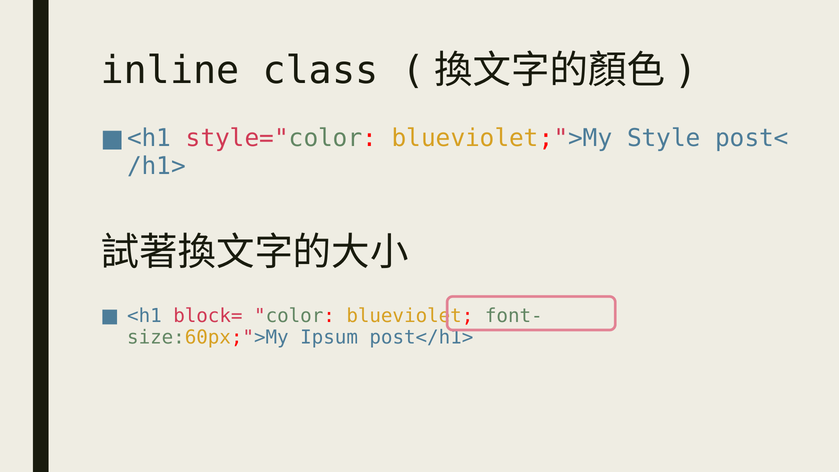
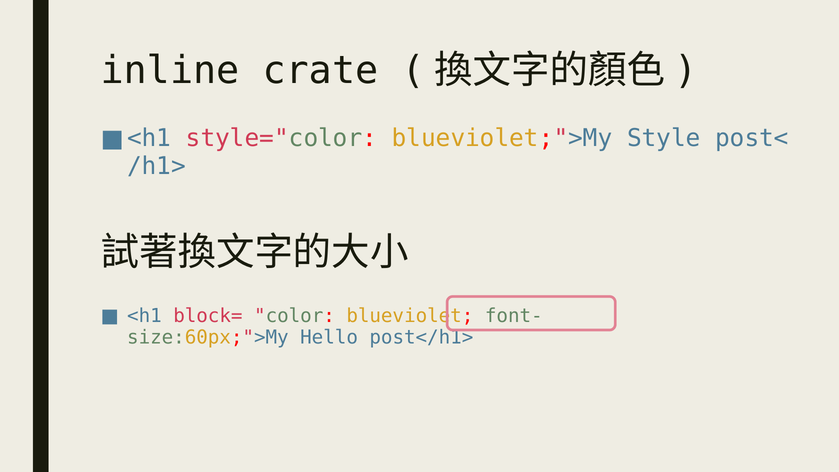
class: class -> crate (320, 71)
Ipsum: Ipsum -> Hello (329, 337)
